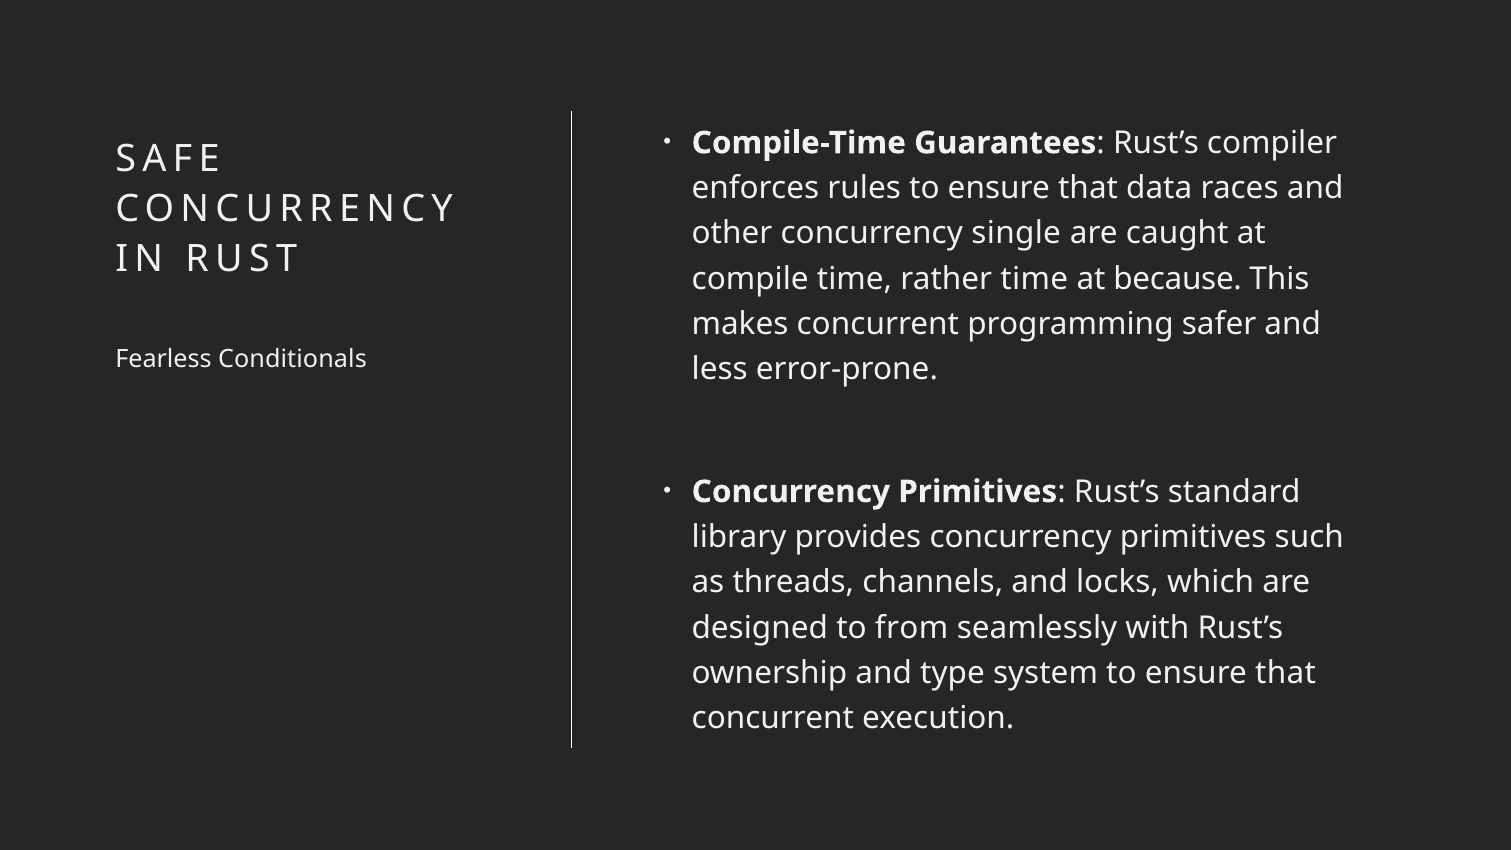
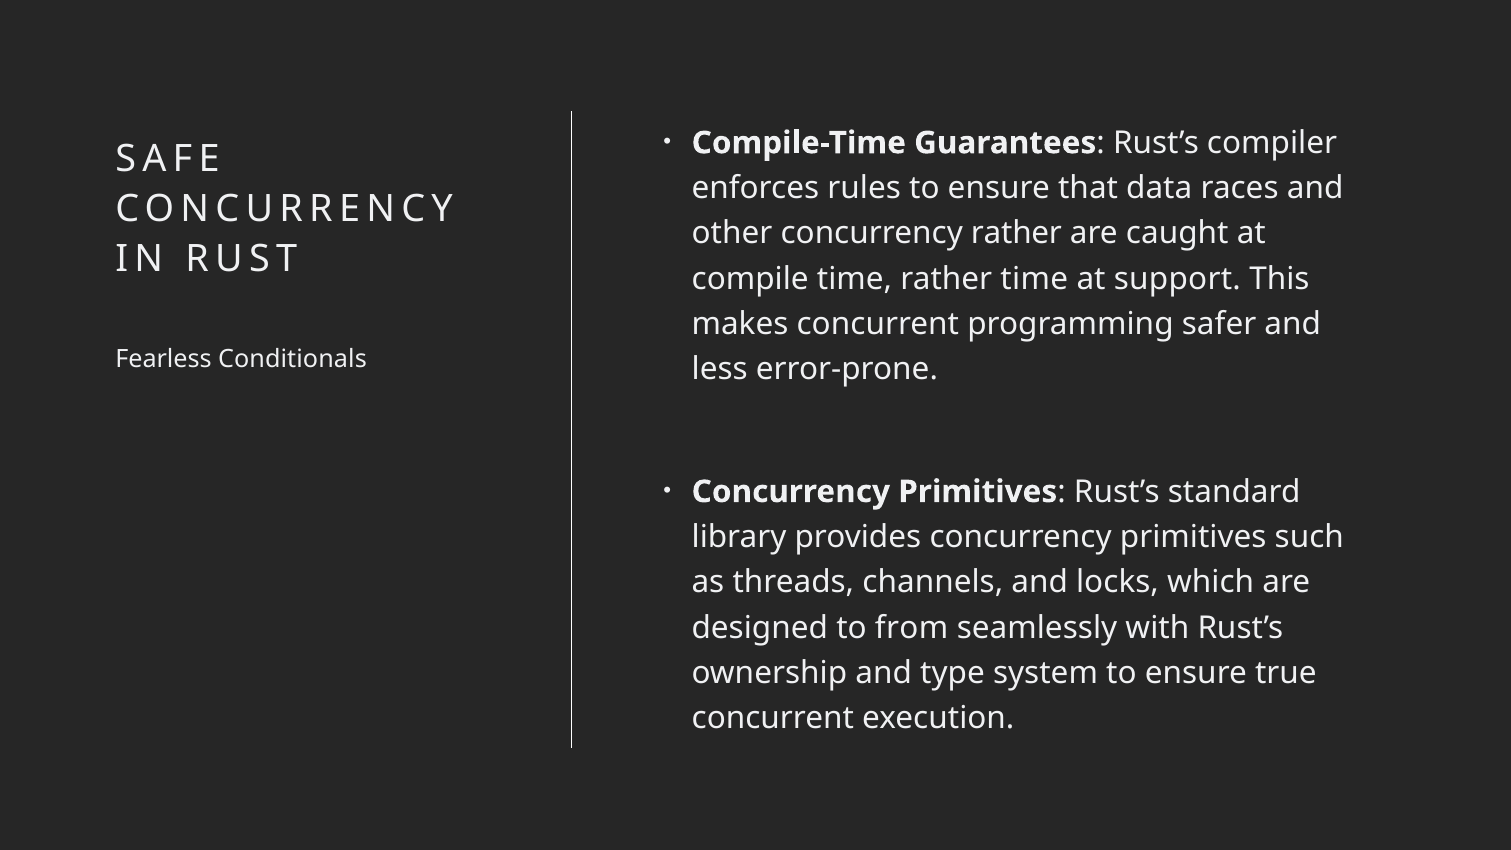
concurrency single: single -> rather (1016, 234)
because: because -> support (1177, 279)
system to ensure that: that -> true (1286, 673)
